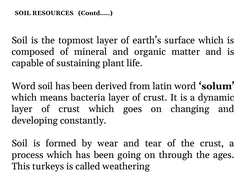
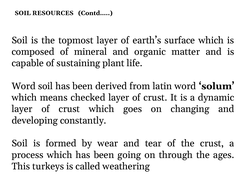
bacteria: bacteria -> checked (88, 98)
